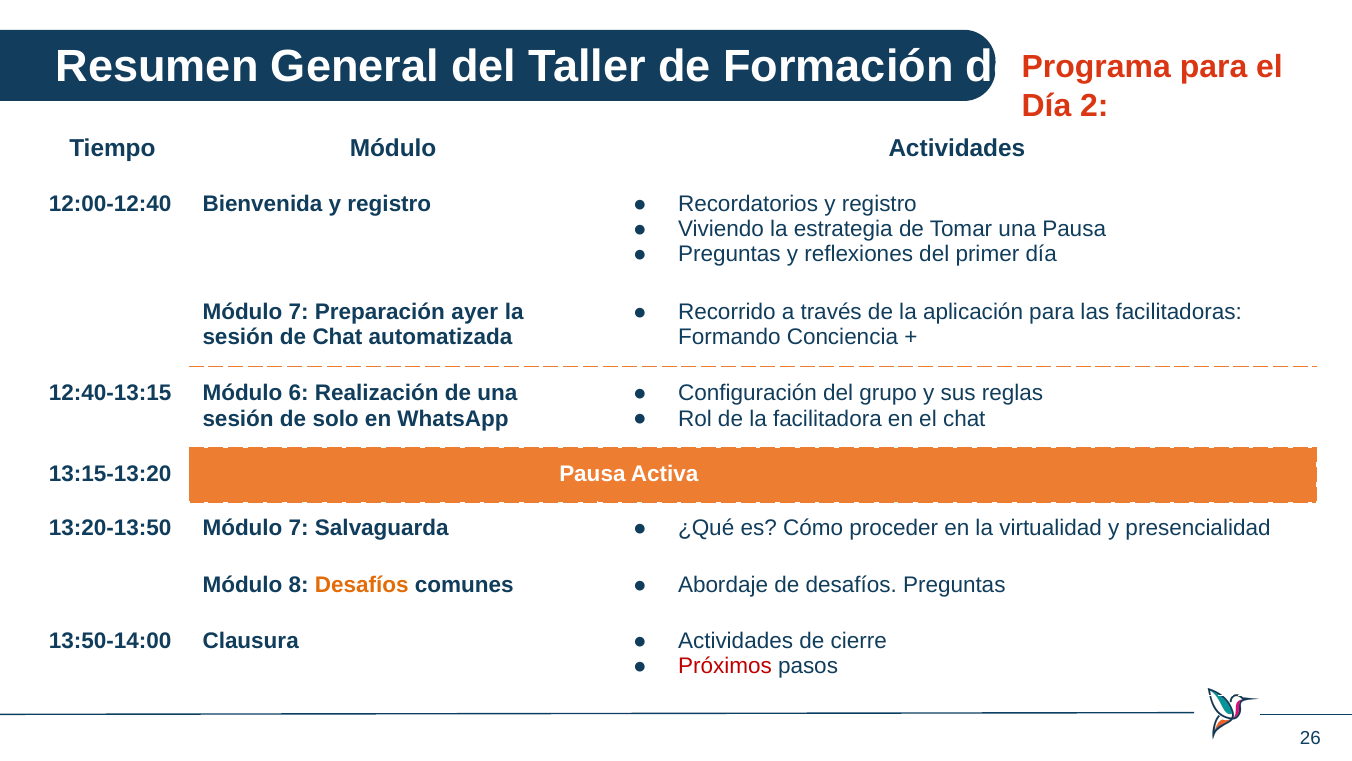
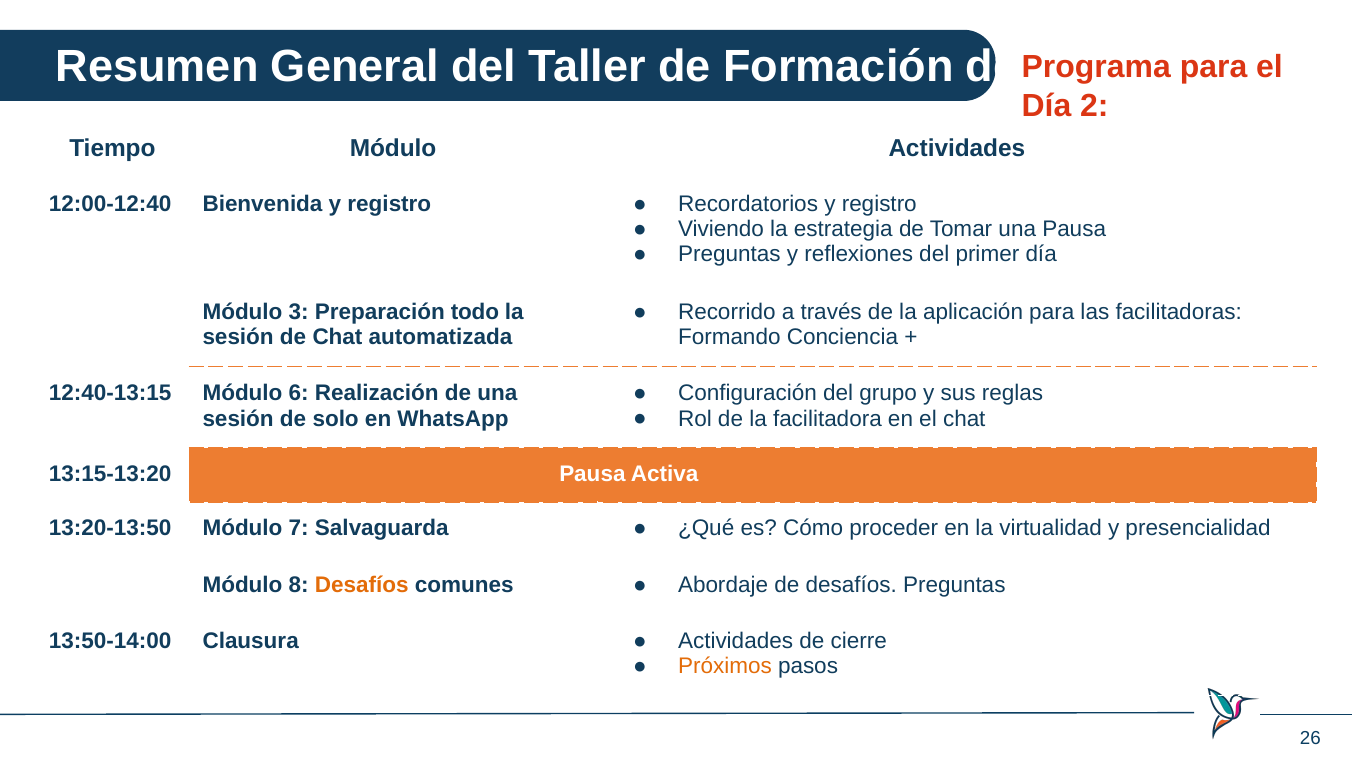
7: 7 -> 3 (299, 312)
ayer: ayer -> todo (475, 312)
Próximos colour: red -> orange (725, 666)
